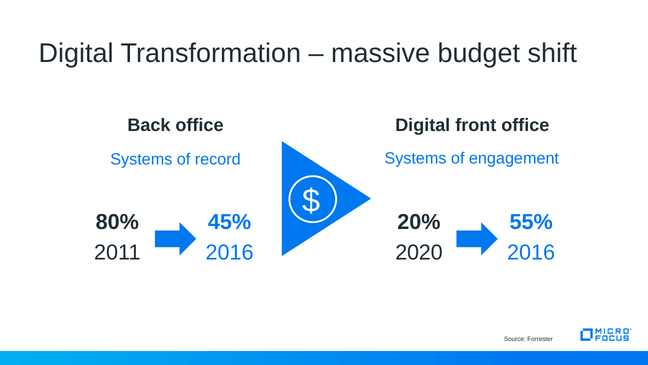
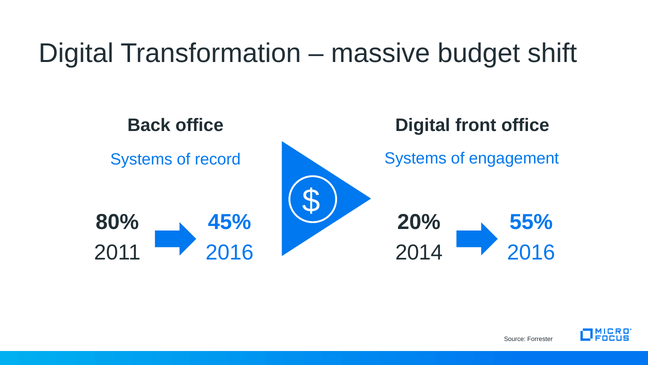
2020: 2020 -> 2014 (419, 252)
